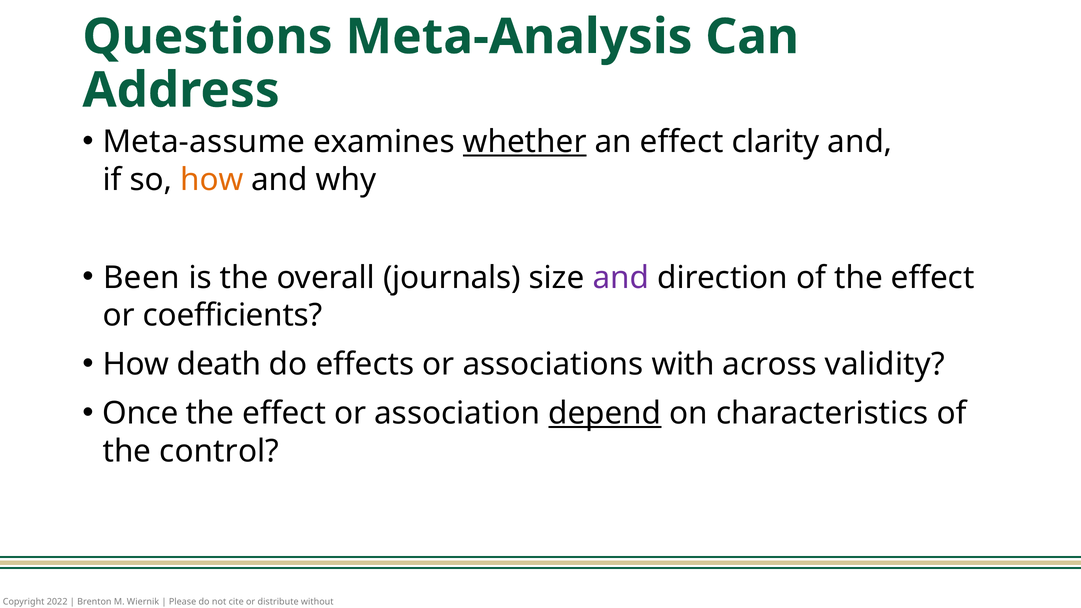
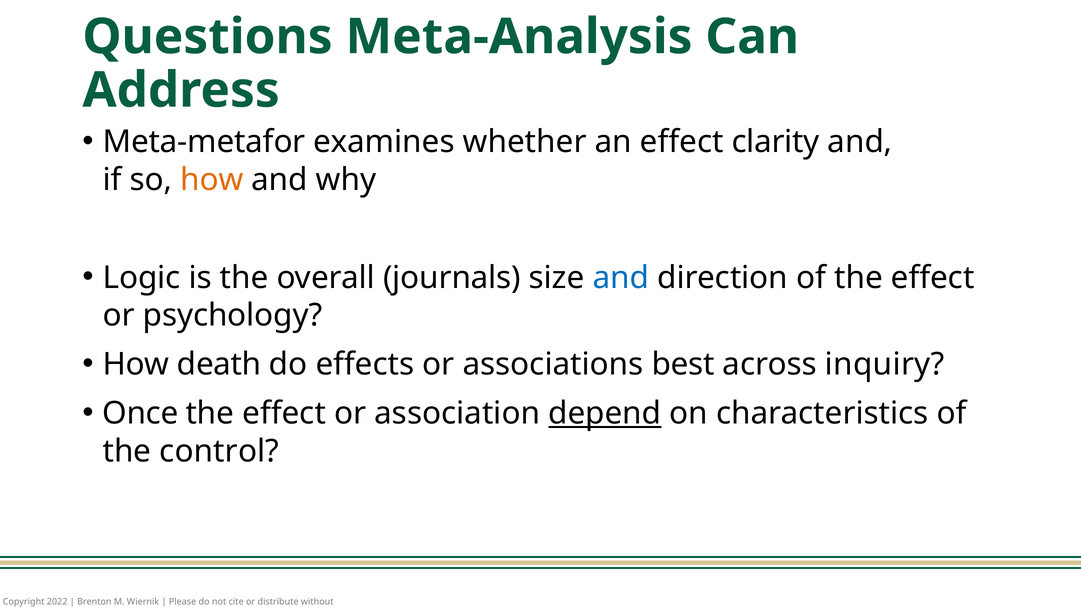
Meta-assume: Meta-assume -> Meta-metafor (204, 142)
whether underline: present -> none (525, 142)
Been: Been -> Logic (142, 278)
and colour: purple -> blue (621, 278)
coefficients: coefficients -> psychology (233, 316)
with: with -> best (683, 365)
validity: validity -> inquiry (885, 365)
